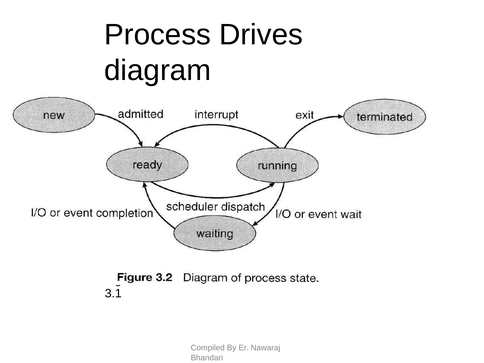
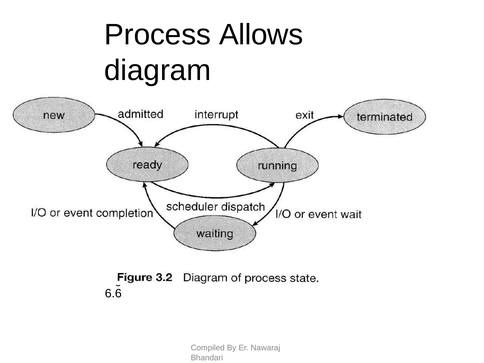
Drives: Drives -> Allows (261, 35)
3.1: 3.1 -> 6.6 (113, 294)
